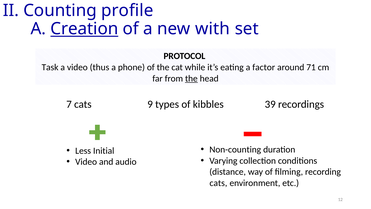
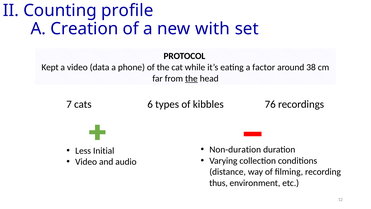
Creation underline: present -> none (84, 29)
Task: Task -> Kept (50, 67)
thus: thus -> data (100, 67)
71: 71 -> 38 (311, 67)
9: 9 -> 6 (150, 104)
39: 39 -> 76 (270, 104)
Non-counting: Non-counting -> Non-duration (235, 149)
cats: cats -> thus (218, 183)
